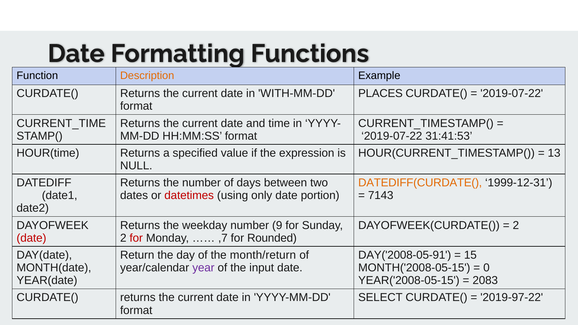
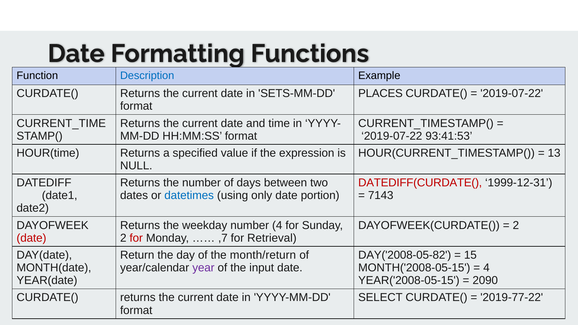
Description colour: orange -> blue (147, 76)
WITH-MM-DD: WITH-MM-DD -> SETS-MM-DD (297, 94)
31:41:53: 31:41:53 -> 93:41:53 (449, 136)
DATEDIFF(CURDATE( colour: orange -> red (420, 183)
datetimes colour: red -> blue (189, 196)
number 9: 9 -> 4 (277, 225)
Rounded: Rounded -> Retrieval (272, 238)
DAY('2008-05-91: DAY('2008-05-91 -> DAY('2008-05-82 (405, 255)
0: 0 -> 4 (486, 268)
2083: 2083 -> 2090 (485, 281)
2019-97-22: 2019-97-22 -> 2019-77-22 (512, 298)
